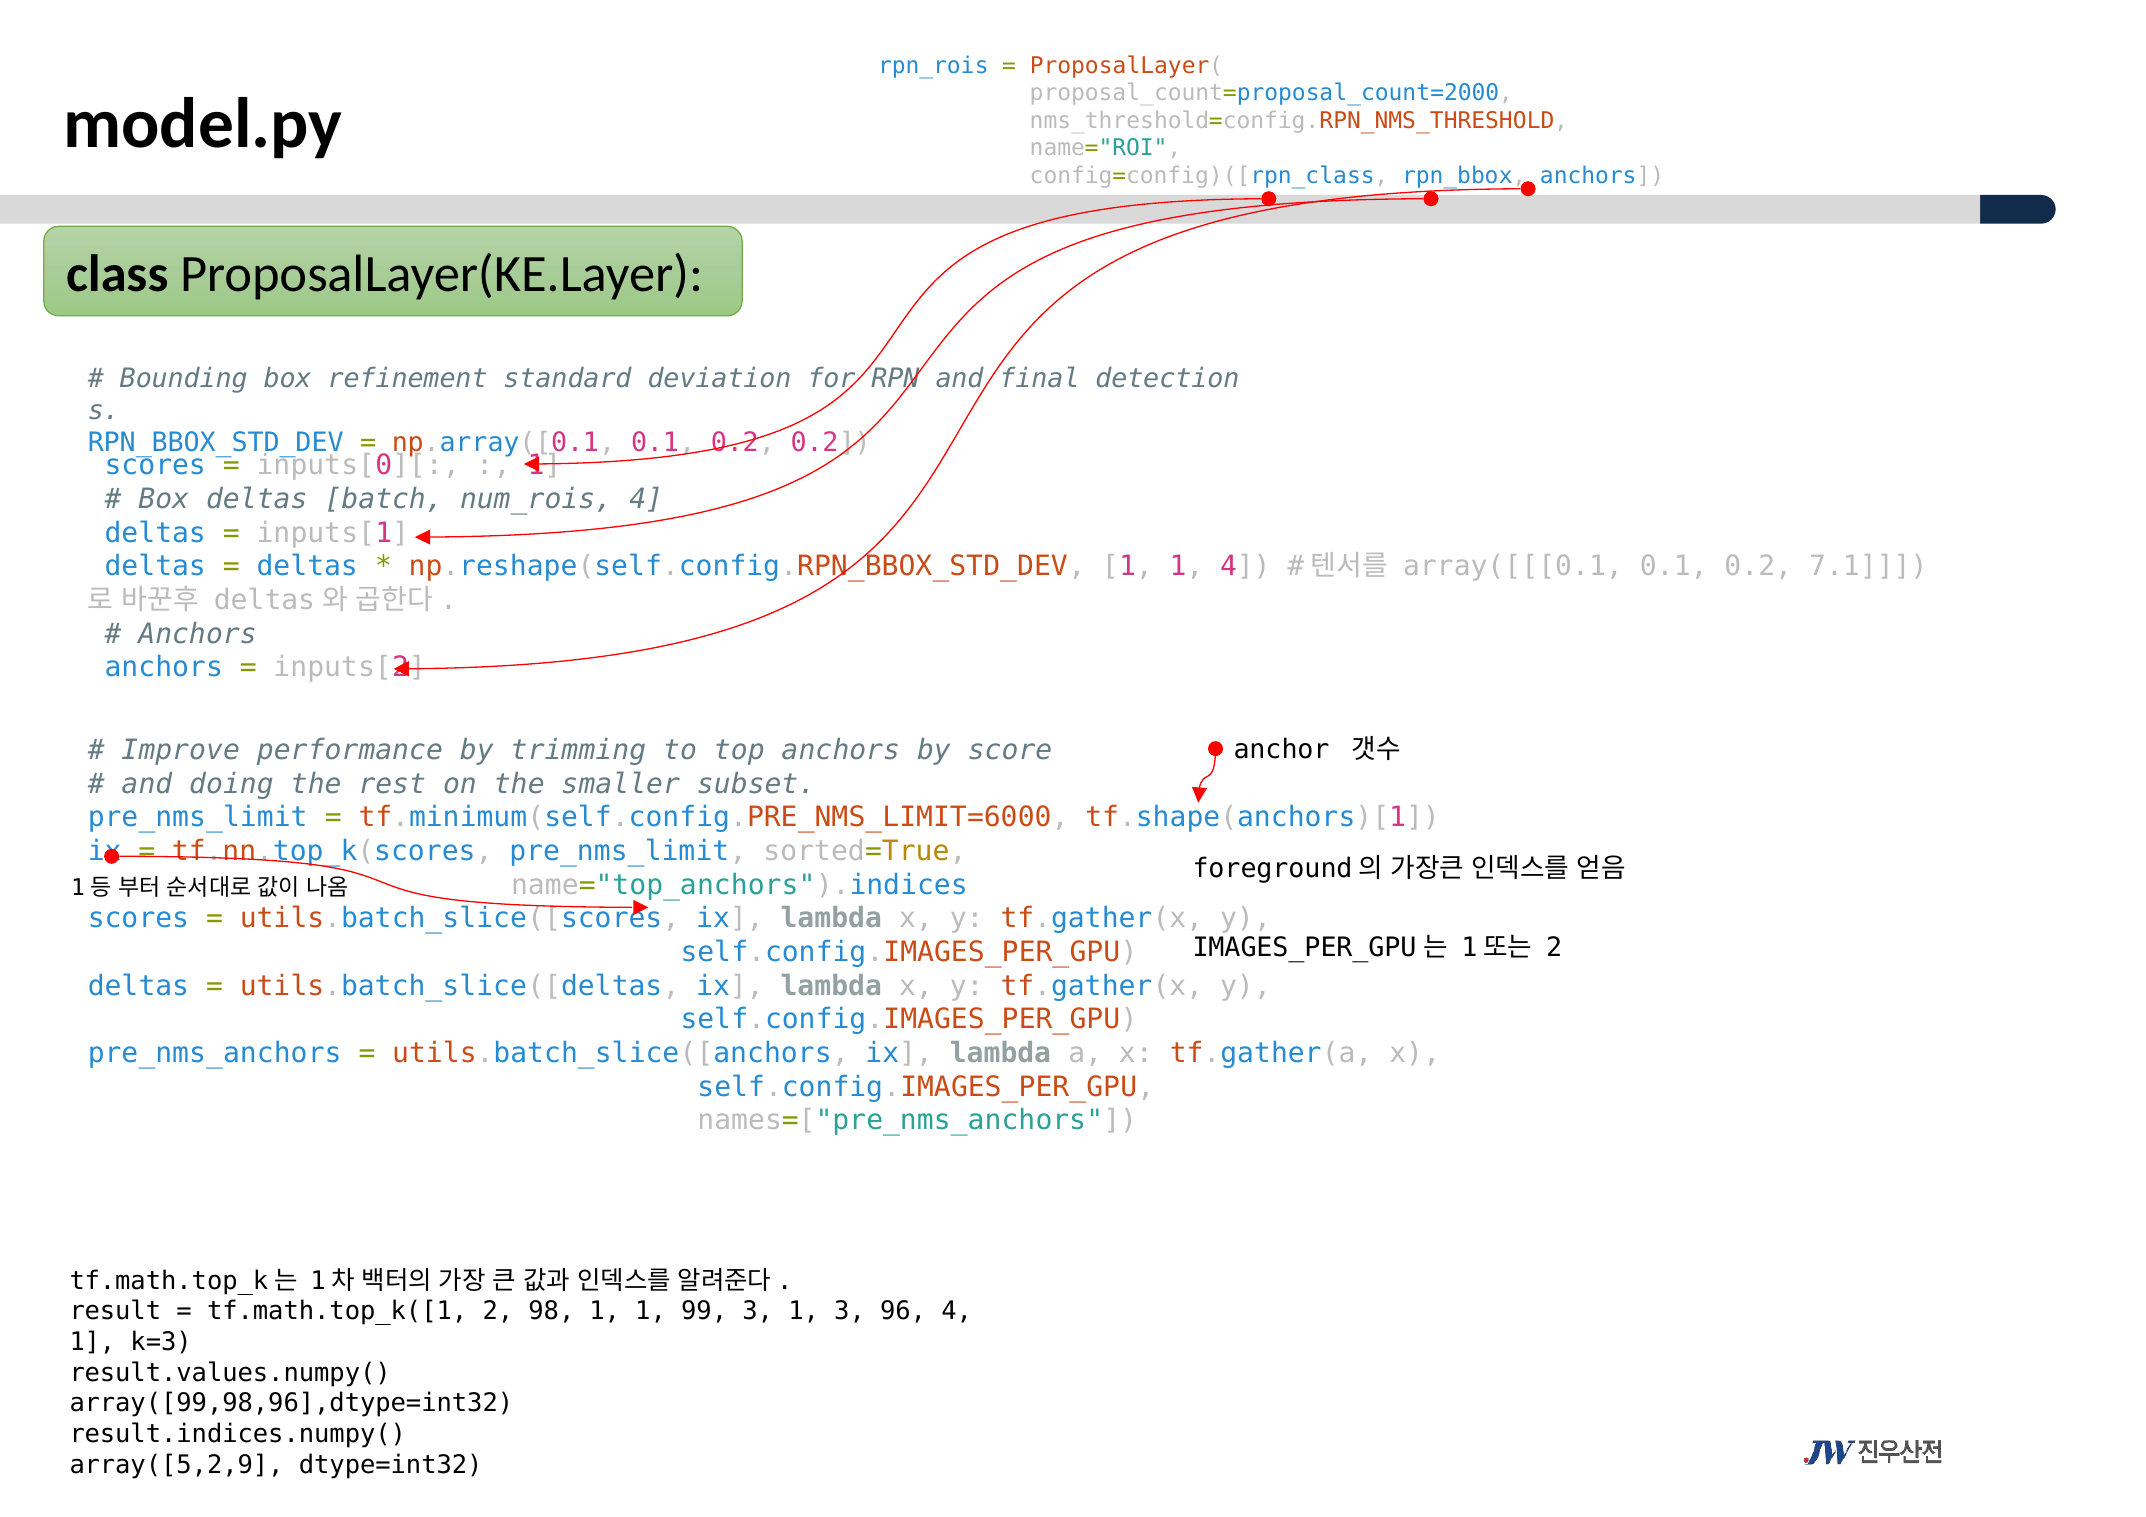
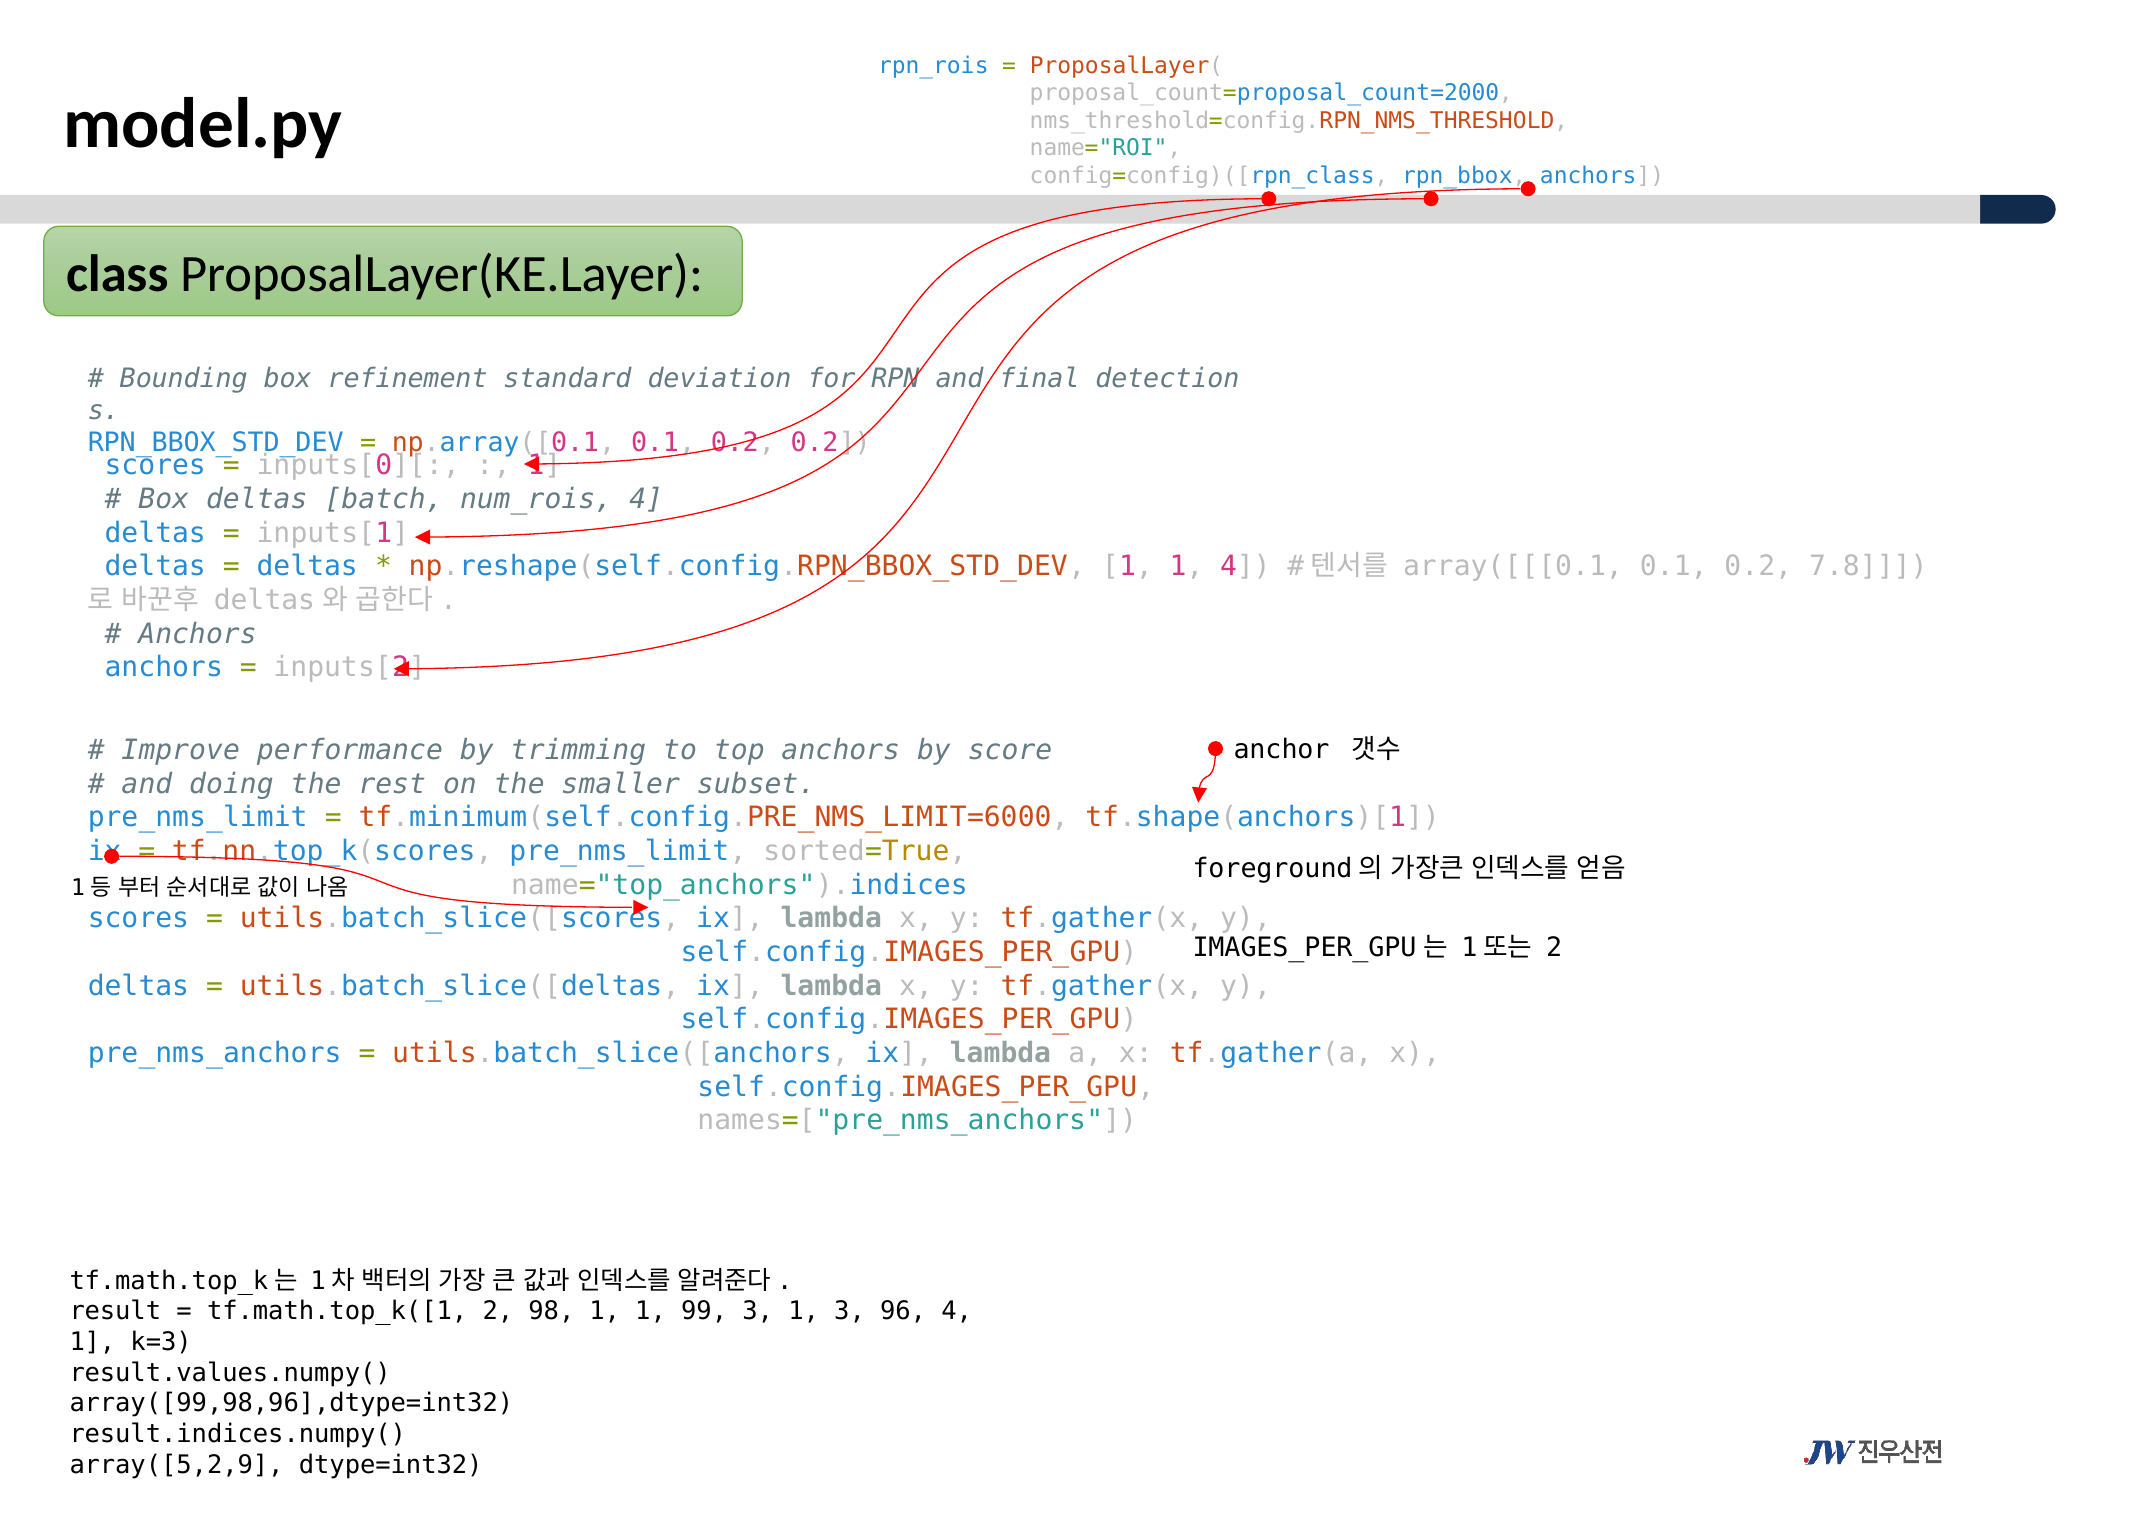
7.1: 7.1 -> 7.8 (1868, 567)
